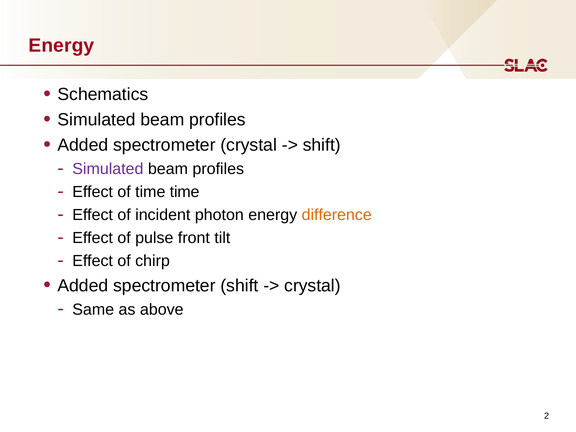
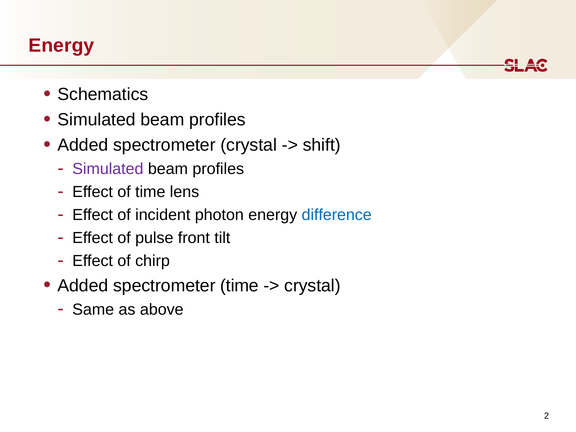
time time: time -> lens (185, 192)
difference colour: orange -> blue (337, 215)
spectrometer shift: shift -> time (239, 286)
